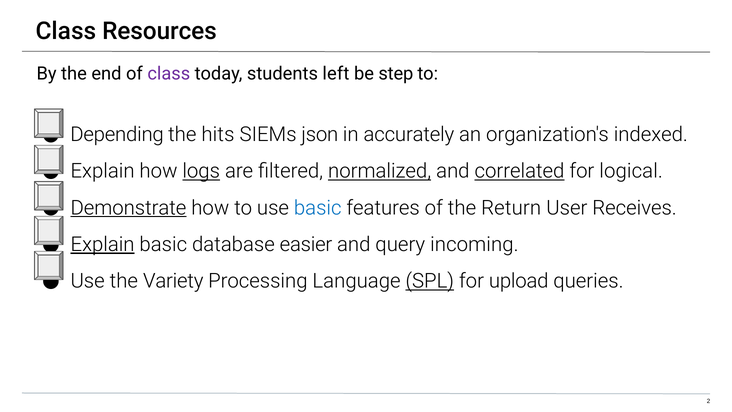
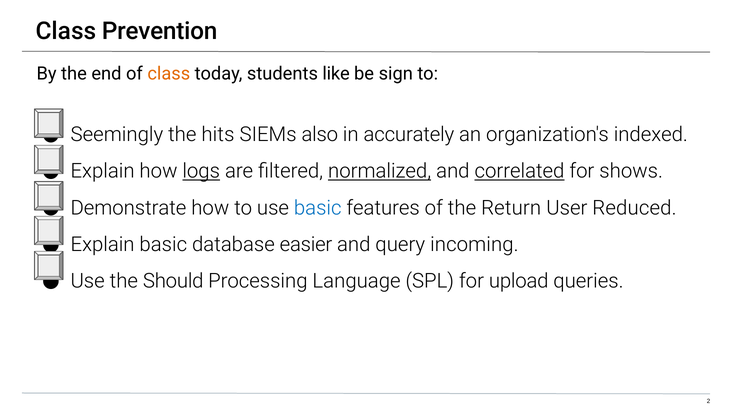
Resources: Resources -> Prevention (160, 31)
class colour: purple -> orange (169, 74)
left: left -> like (336, 74)
step: step -> sign (396, 74)
Depending: Depending -> Seemingly (117, 135)
json: json -> also (320, 135)
logical: logical -> shows (631, 171)
Demonstrate underline: present -> none (128, 208)
Receives: Receives -> Reduced (634, 208)
Explain underline: present -> none (103, 244)
Variety: Variety -> Should (173, 281)
SPL underline: present -> none (430, 281)
